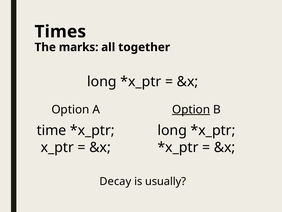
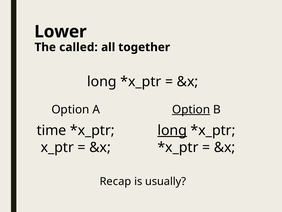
Times: Times -> Lower (60, 32)
marks: marks -> called (78, 47)
long underline: none -> present (172, 130)
Decay: Decay -> Recap (115, 181)
